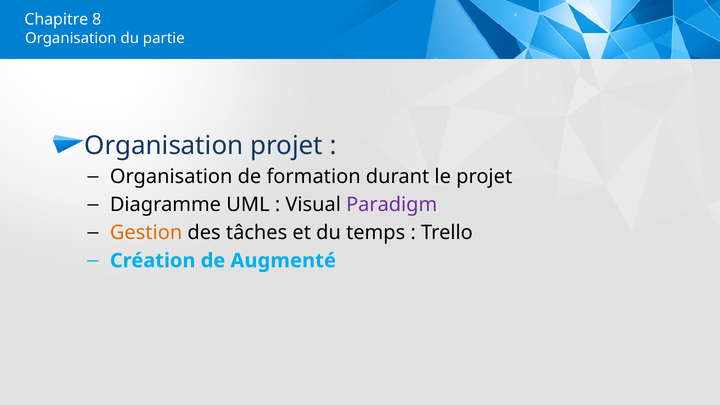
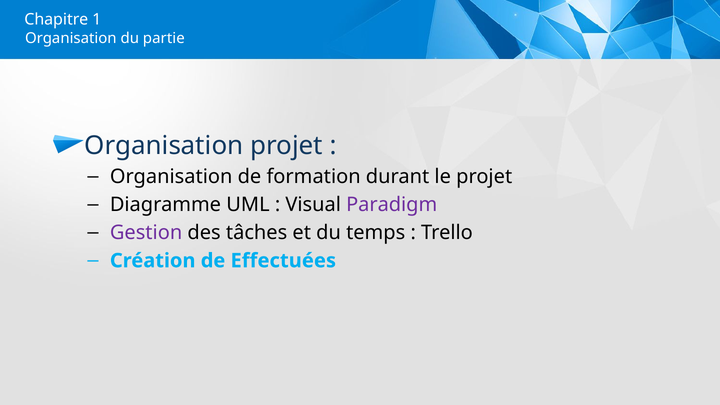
8: 8 -> 1 (97, 20)
Gestion colour: orange -> purple (146, 233)
Augmenté: Augmenté -> Effectuées (283, 261)
